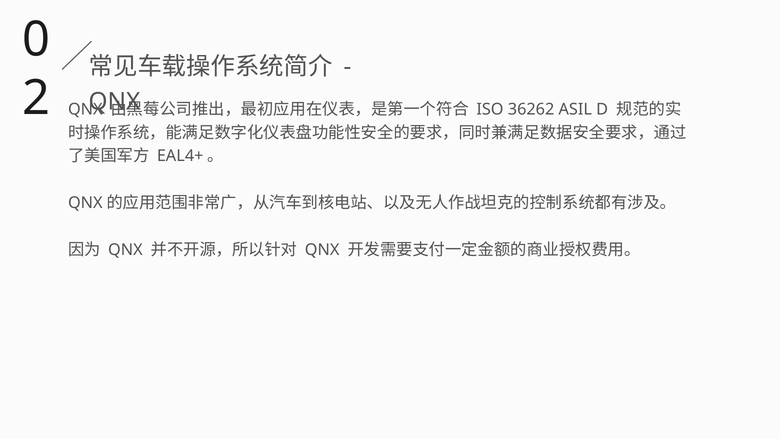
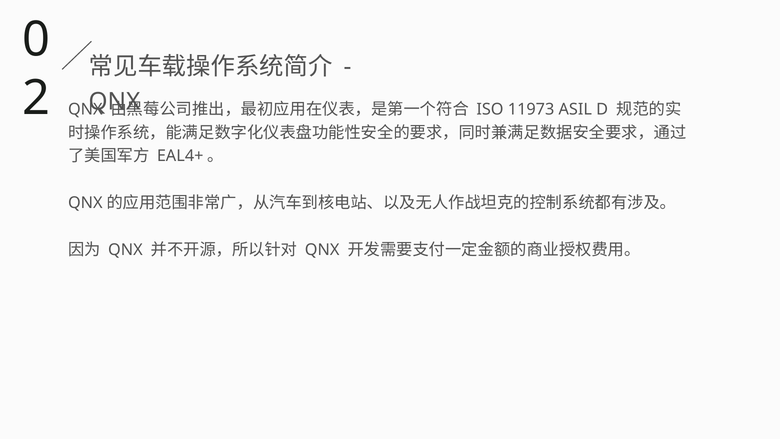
36262: 36262 -> 11973 (531, 109)
